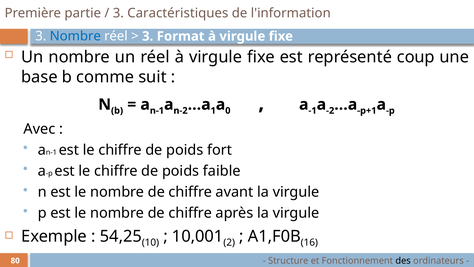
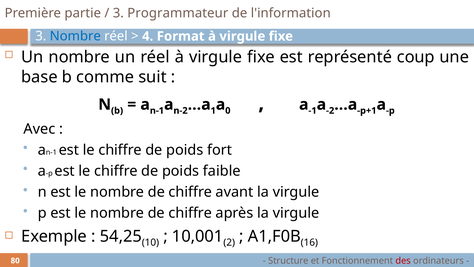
Caractéristiques: Caractéristiques -> Programmateur (178, 13)
3: 3 -> 4 (148, 36)
des colour: black -> red (403, 260)
